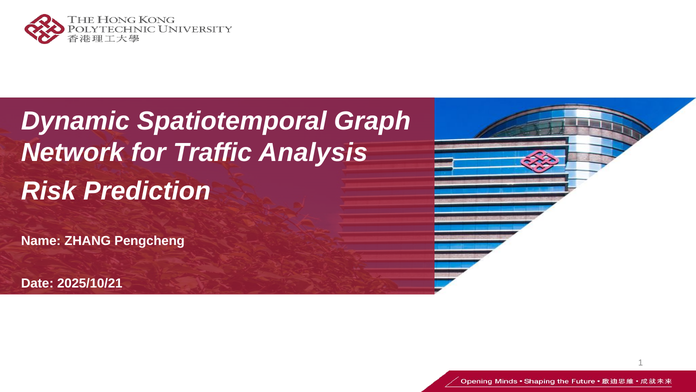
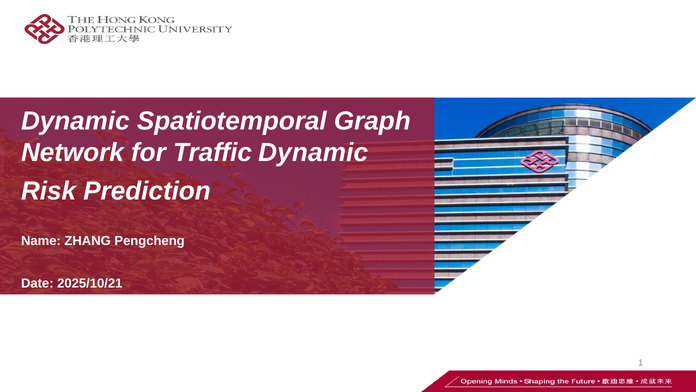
Traffic Analysis: Analysis -> Dynamic (313, 152)
